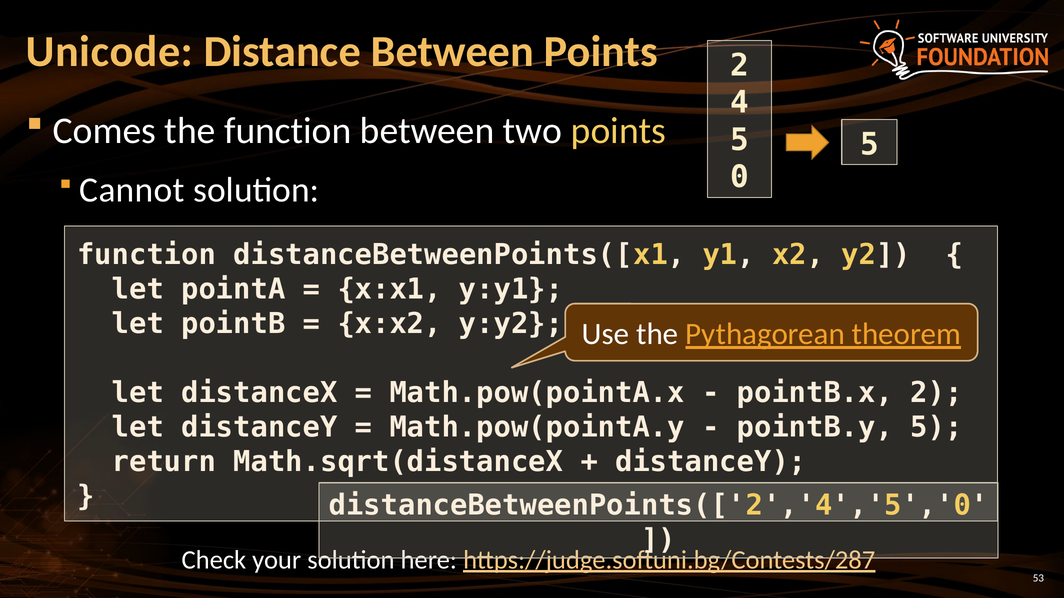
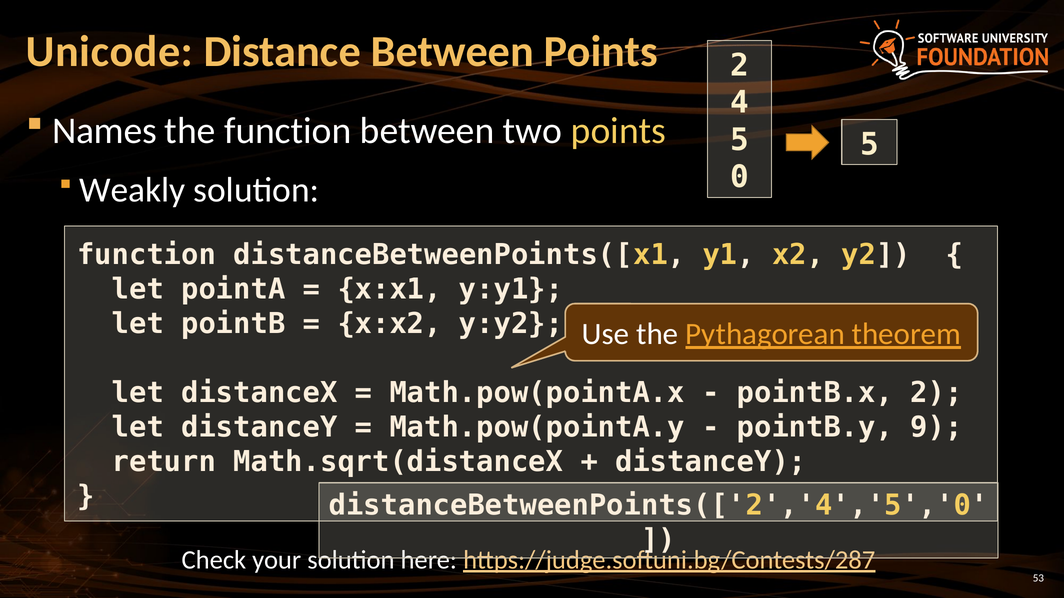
Comes: Comes -> Names (105, 131)
Cannot: Cannot -> Weakly (132, 190)
pointB.y 5: 5 -> 9 (936, 428)
